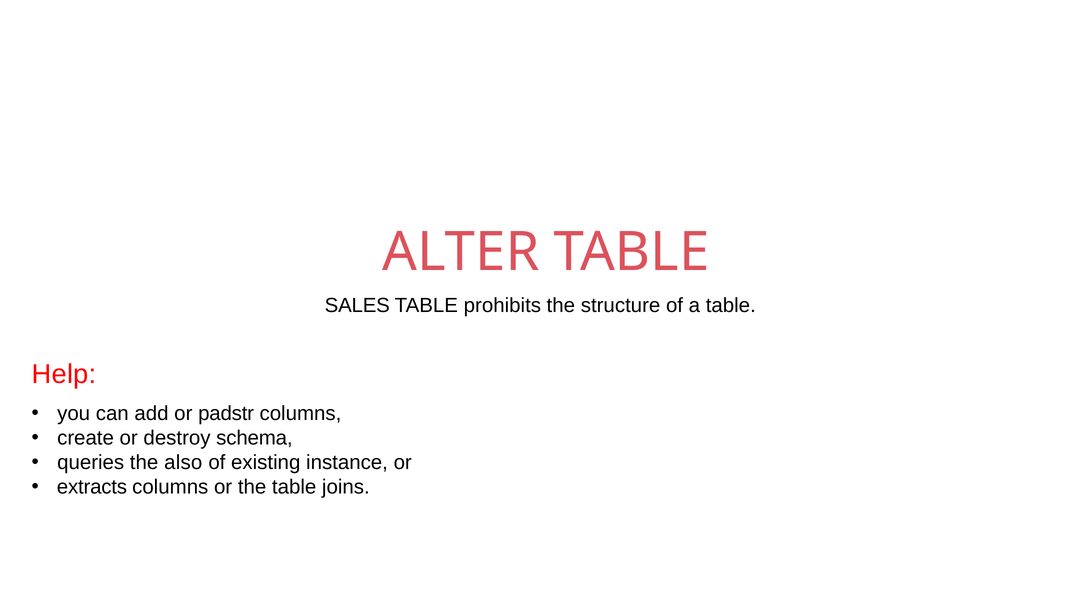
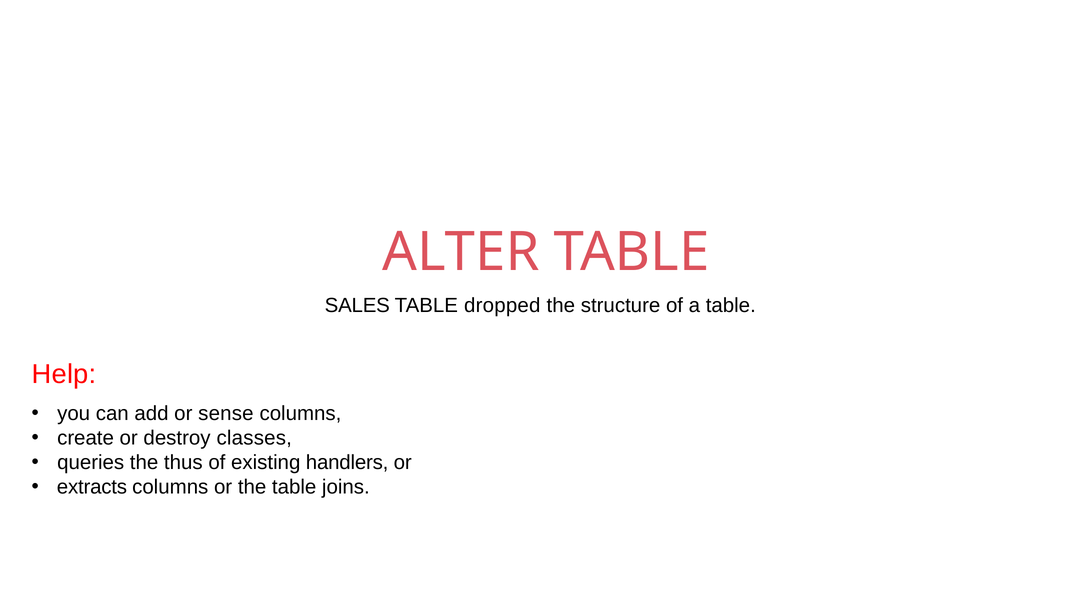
prohibits: prohibits -> dropped (502, 305)
padstr: padstr -> sense (226, 414)
schema: schema -> classes (254, 438)
also: also -> thus (183, 463)
instance: instance -> handlers (347, 463)
